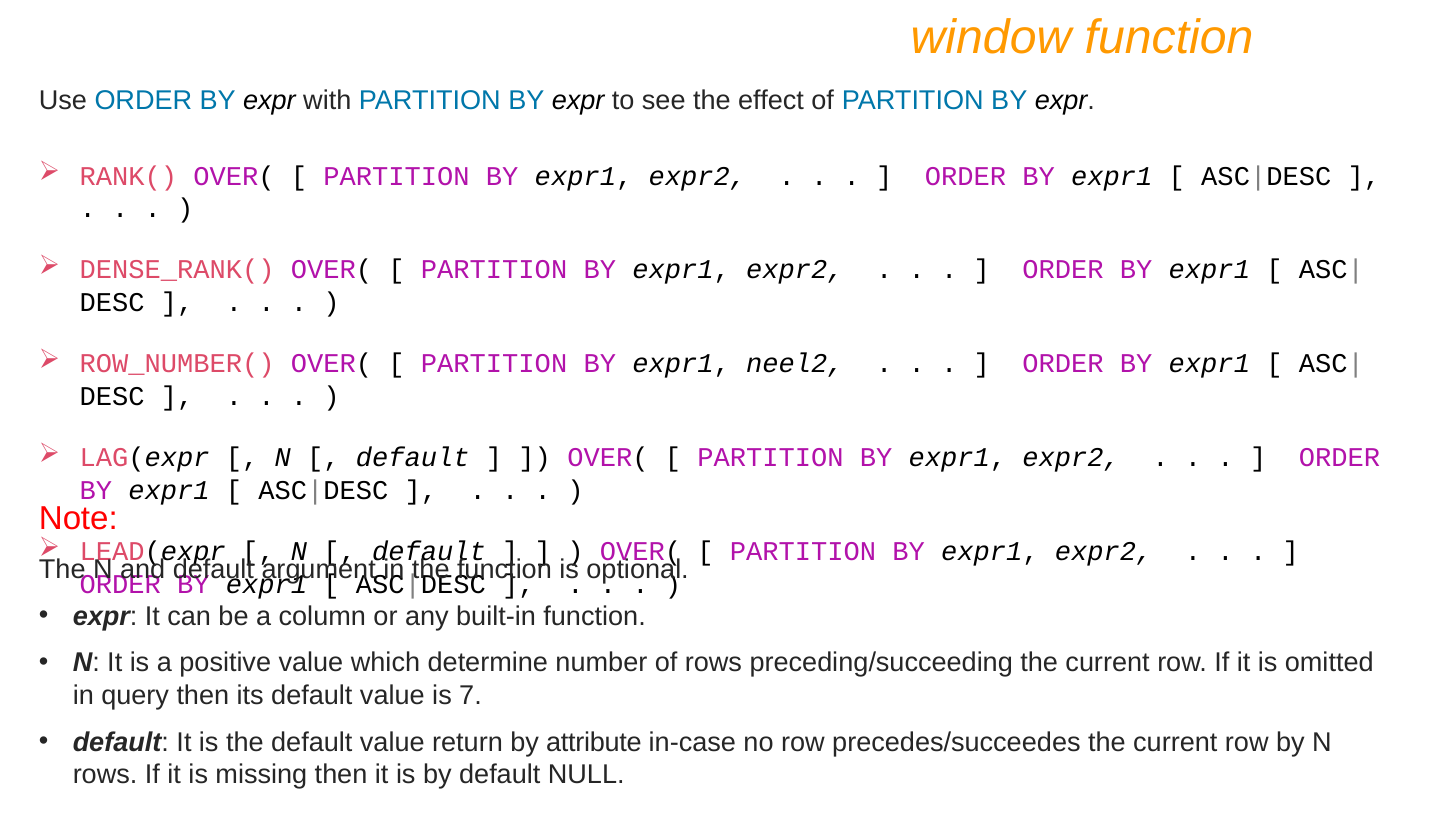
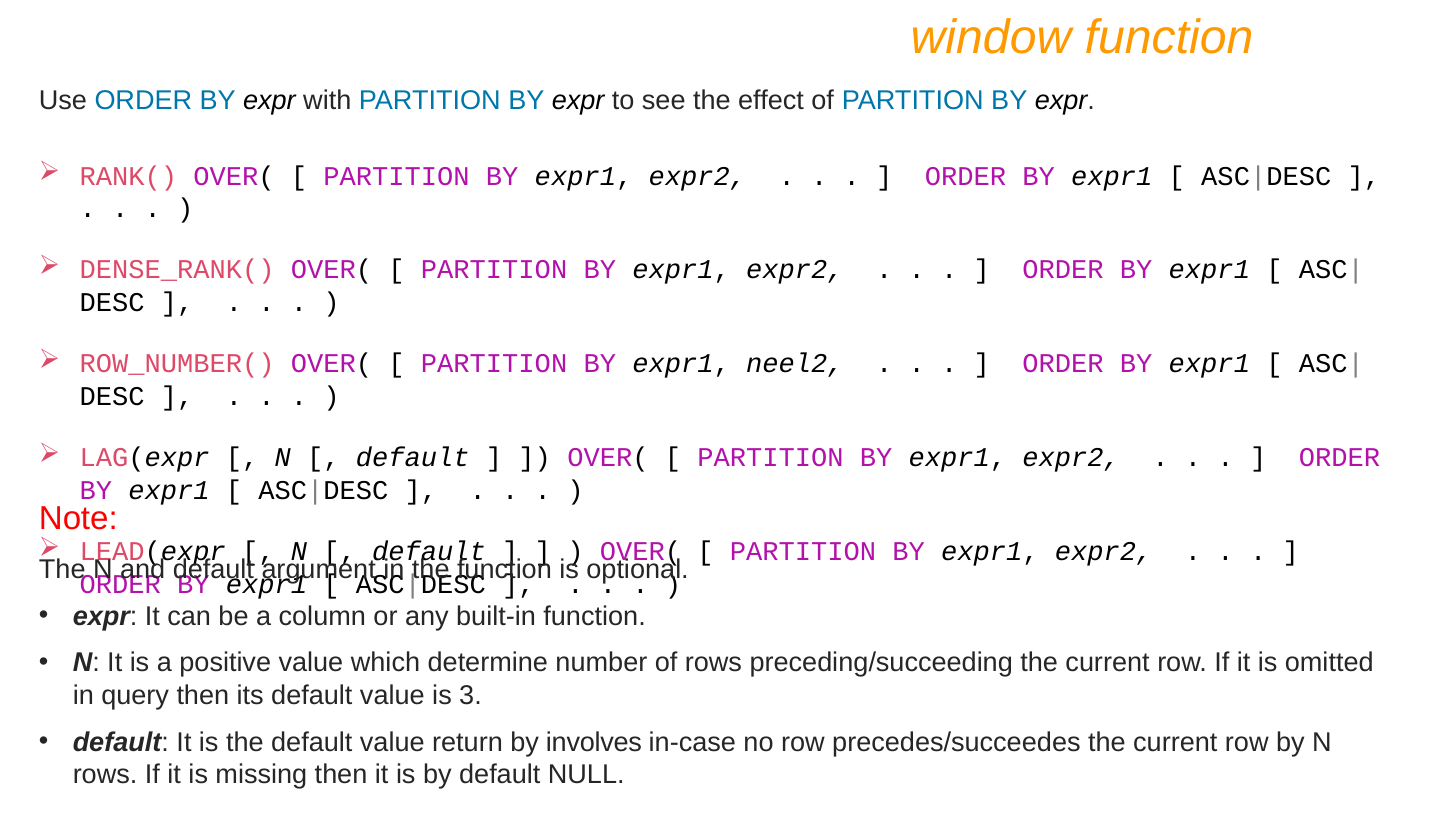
7: 7 -> 3 (471, 695)
attribute: attribute -> involves (594, 742)
